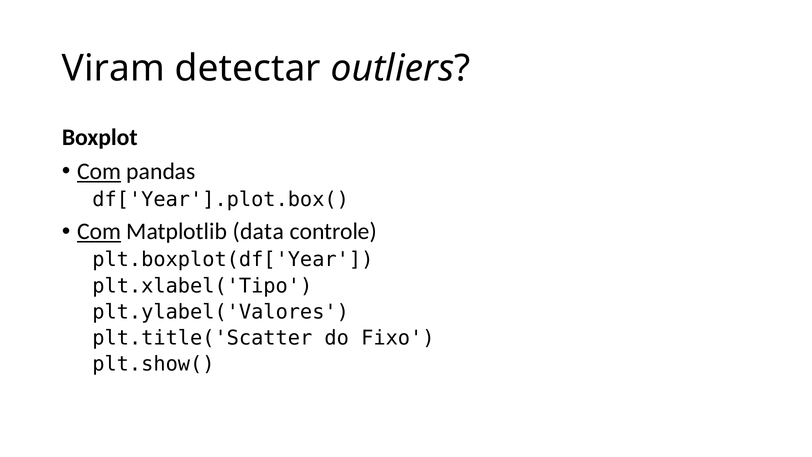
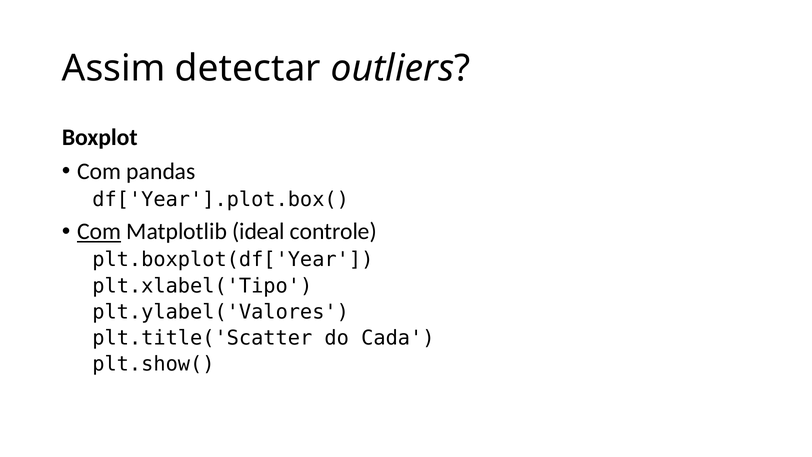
Viram: Viram -> Assim (114, 68)
Com underline: present -> none (99, 171)
data: data -> ideal (259, 232)
Fixo: Fixo -> Cada (398, 338)
